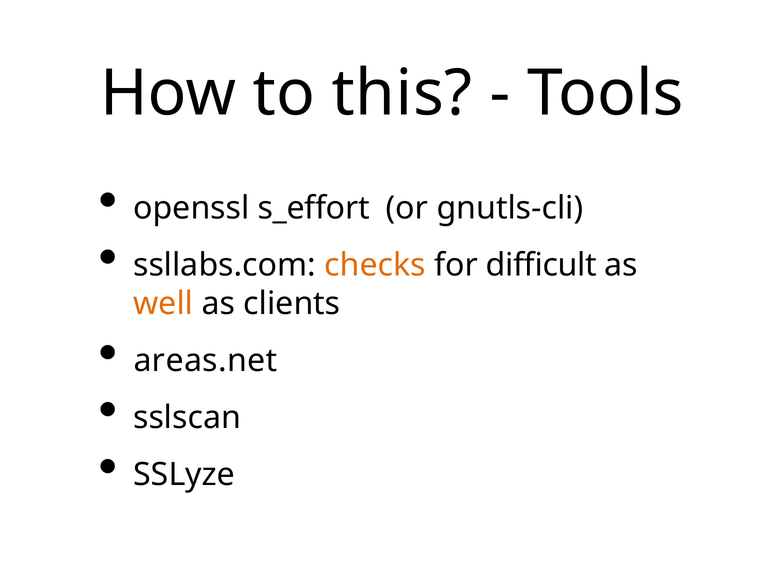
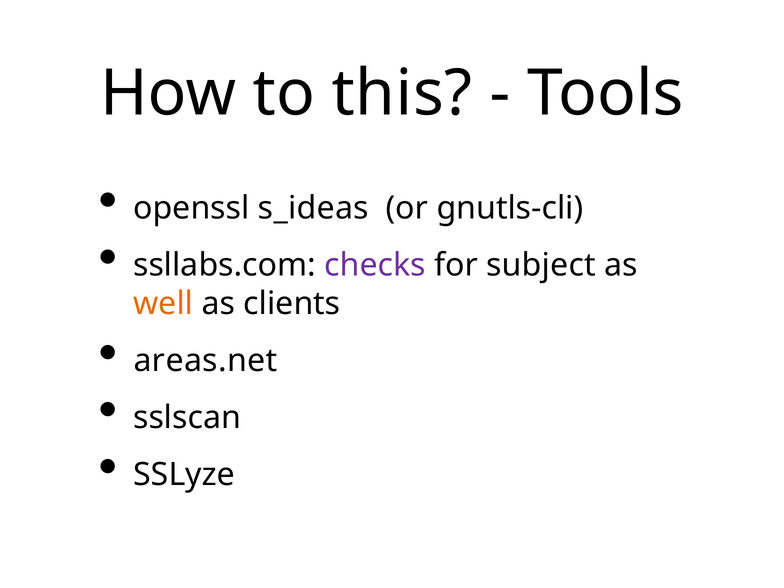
s_effort: s_effort -> s_ideas (313, 208)
checks colour: orange -> purple (375, 265)
difficult: difficult -> subject (541, 265)
